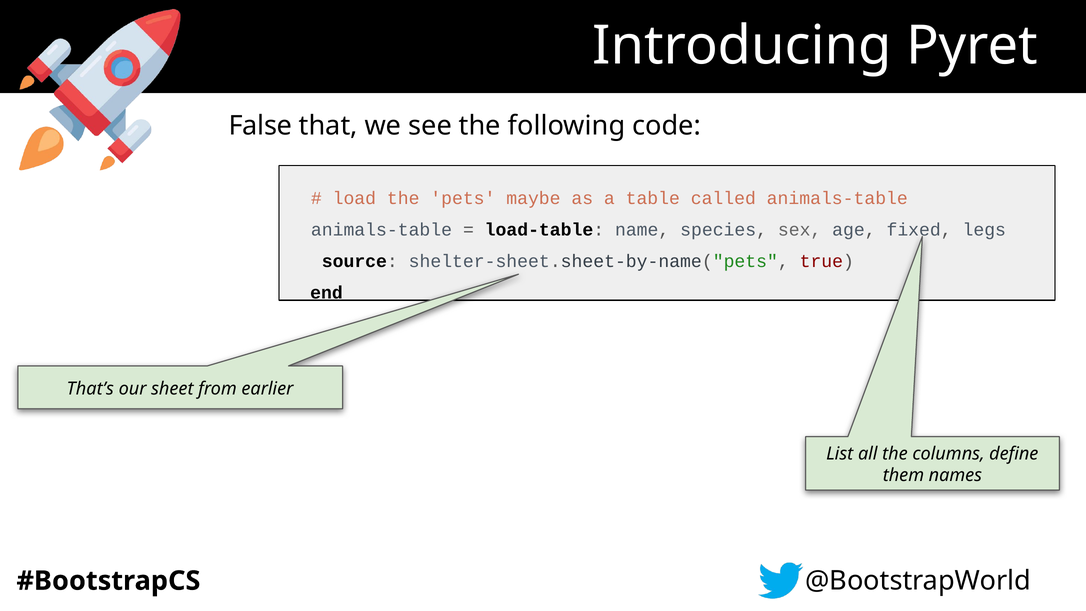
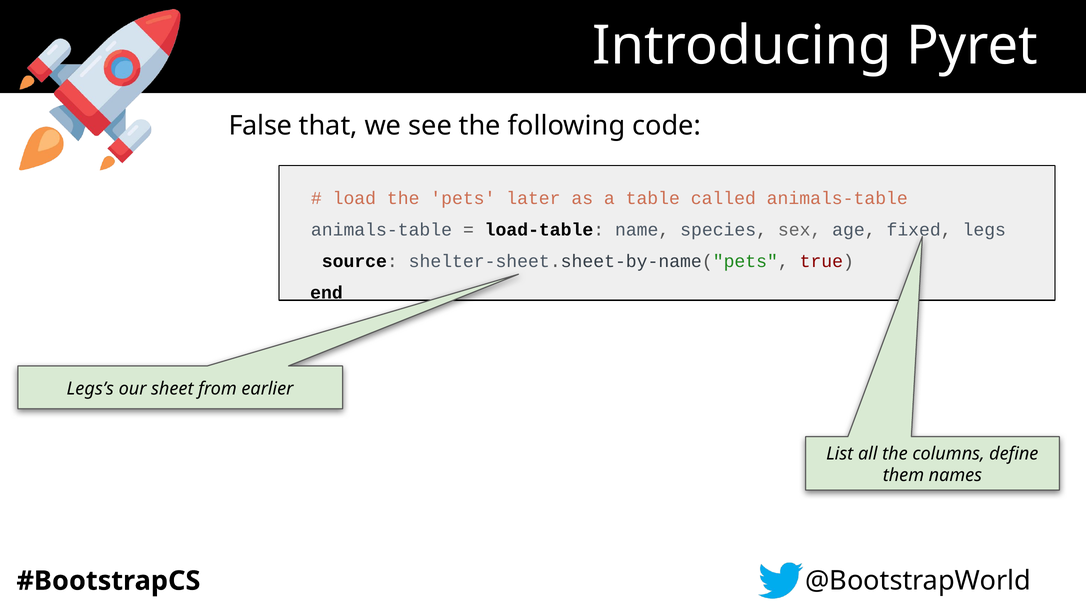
maybe: maybe -> later (533, 198)
That’s: That’s -> Legs’s (90, 389)
